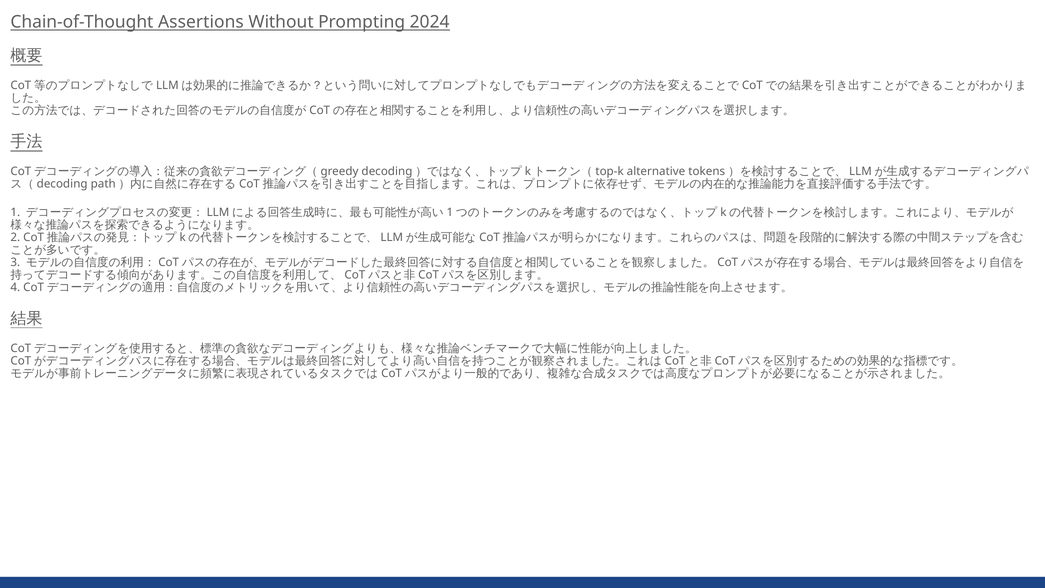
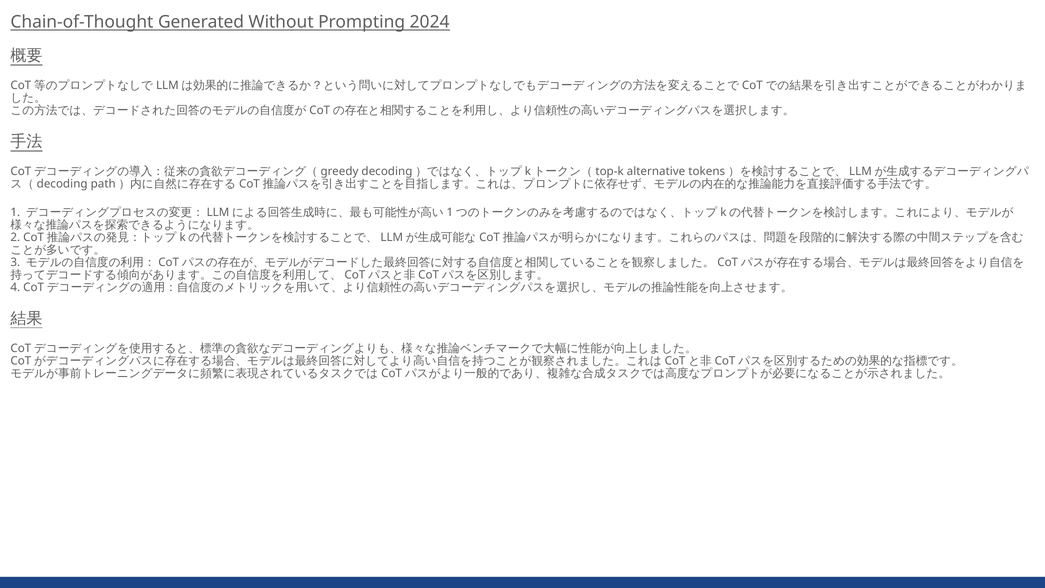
Assertions: Assertions -> Generated (201, 22)
